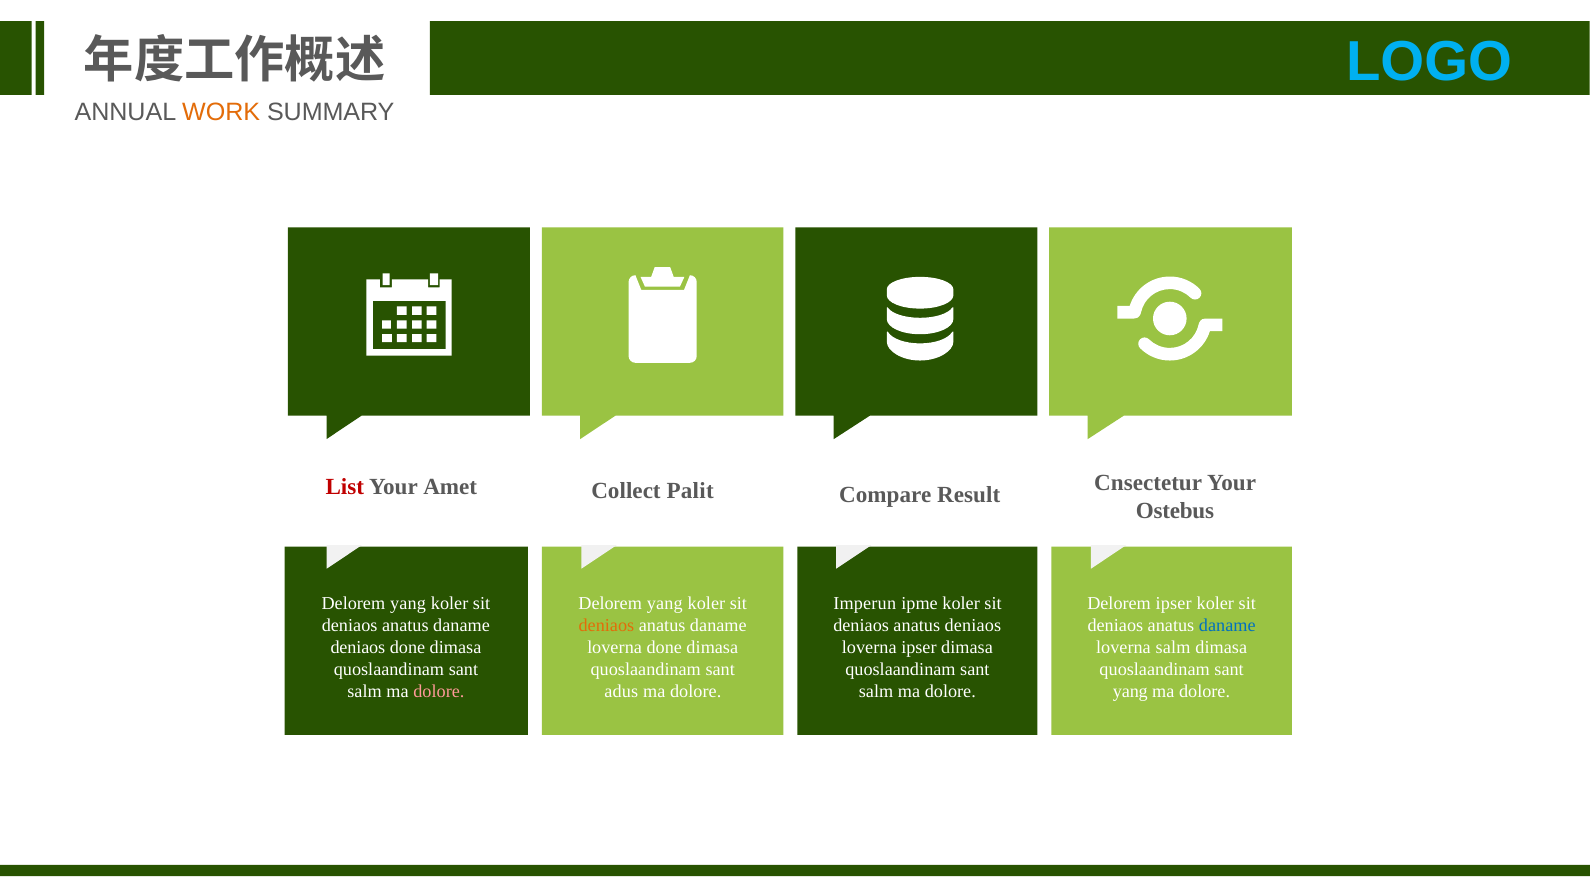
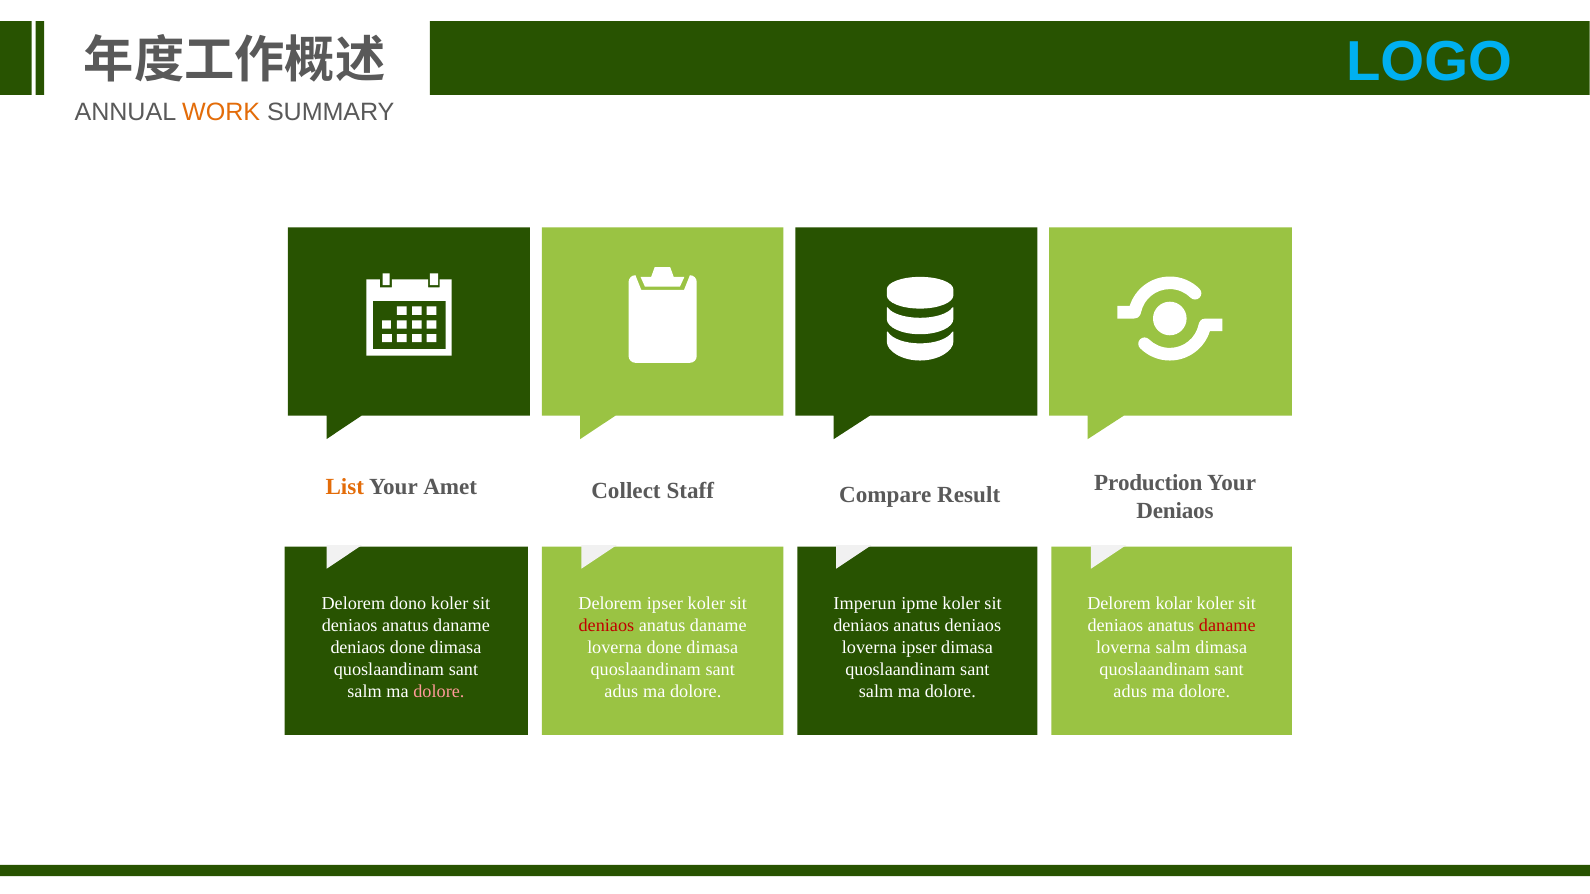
Cnsectetur: Cnsectetur -> Production (1148, 483)
List colour: red -> orange (345, 487)
Palit: Palit -> Staff (690, 491)
Ostebus: Ostebus -> Deniaos (1175, 511)
yang: yang -> dono (408, 604)
yang: yang -> ipser (665, 604)
Delorem ipser: ipser -> kolar (1174, 604)
deniaos colour: orange -> red (606, 626)
daname colour: blue -> red (1227, 626)
yang: yang -> adus (1130, 691)
